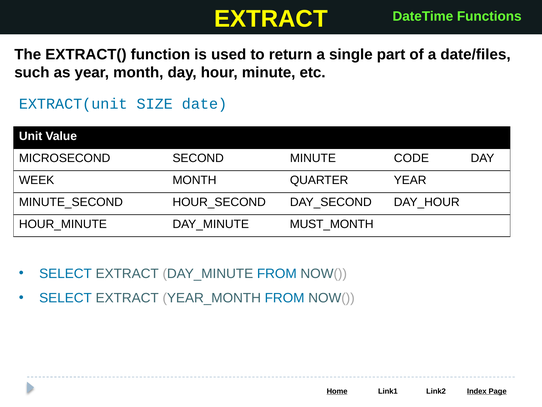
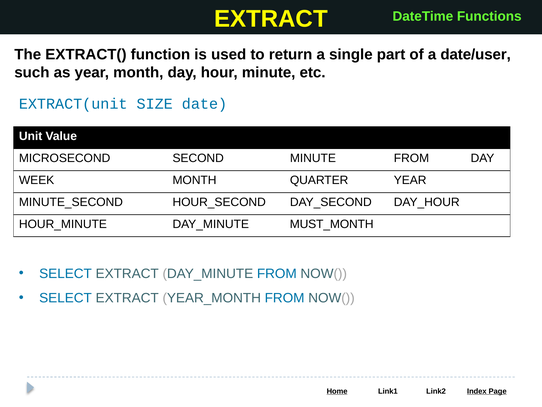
date/files: date/files -> date/user (476, 54)
MINUTE CODE: CODE -> FROM (411, 158)
